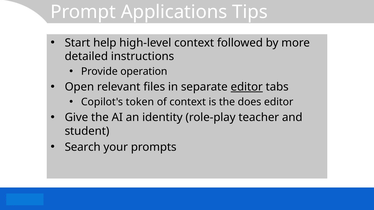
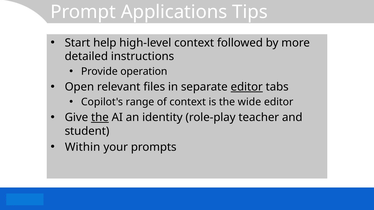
token: token -> range (140, 102)
does: does -> wide (249, 102)
the underline: none -> present (100, 118)
Search: Search -> Within (83, 147)
